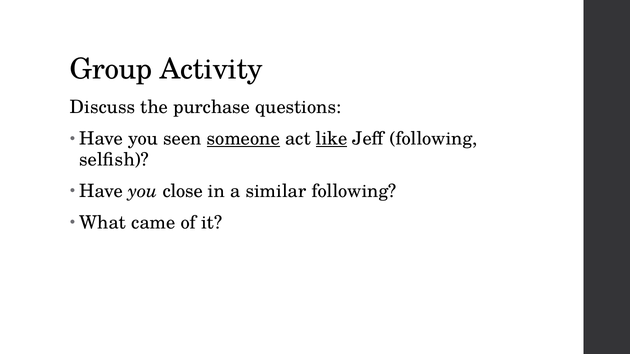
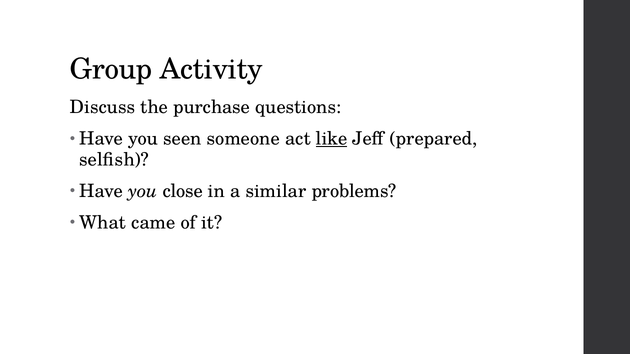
someone underline: present -> none (243, 139)
Jeff following: following -> prepared (434, 139)
similar following: following -> problems (354, 191)
